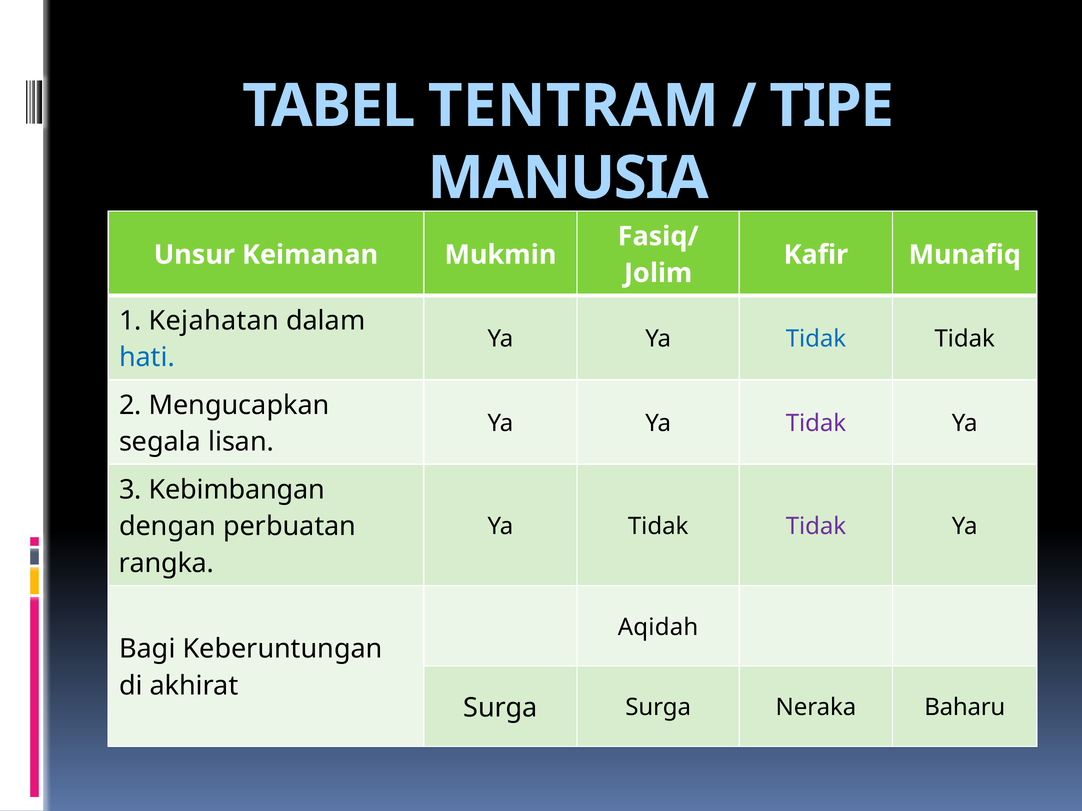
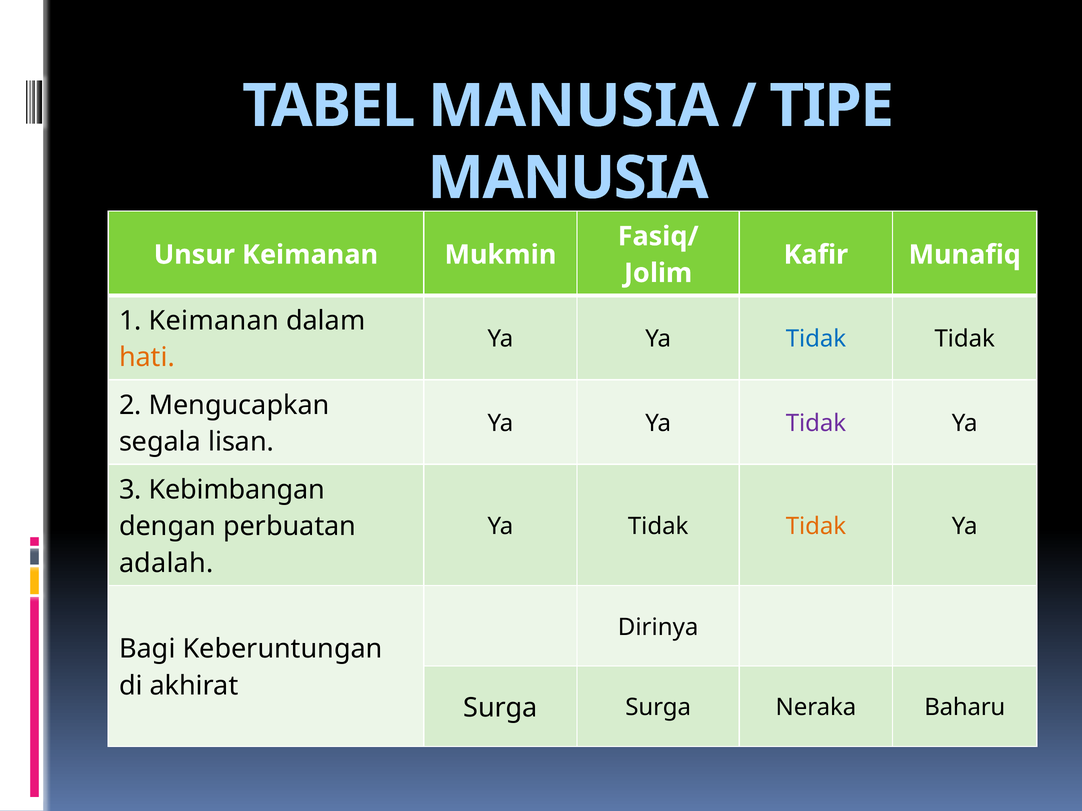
TABEL TENTRAM: TENTRAM -> MANUSIA (574, 106)
1 Kejahatan: Kejahatan -> Keimanan (214, 321)
hati colour: blue -> orange (147, 358)
Tidak colour: purple -> orange (816, 527)
rangka: rangka -> adalah (166, 564)
Aqidah: Aqidah -> Dirinya (658, 627)
